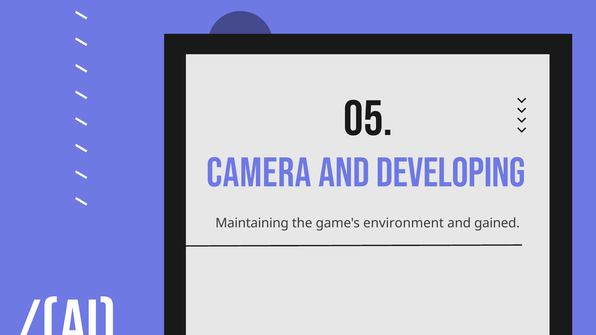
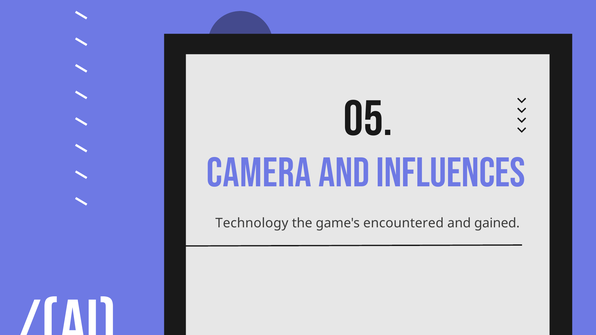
Developing: Developing -> Influences (451, 173)
Maintaining: Maintaining -> Technology (252, 223)
environment: environment -> encountered (403, 223)
